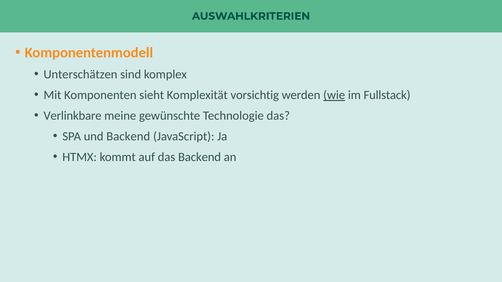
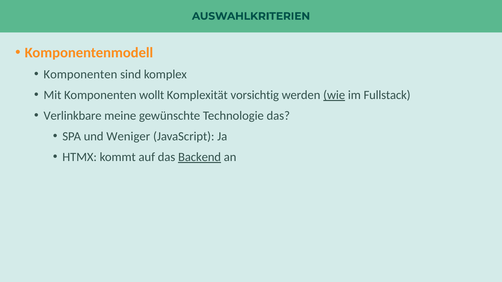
Unterschätzen: Unterschätzen -> Komponenten (80, 75)
sieht: sieht -> wollt (152, 95)
und Backend: Backend -> Weniger (128, 137)
Backend underline: none -> present (200, 157)
